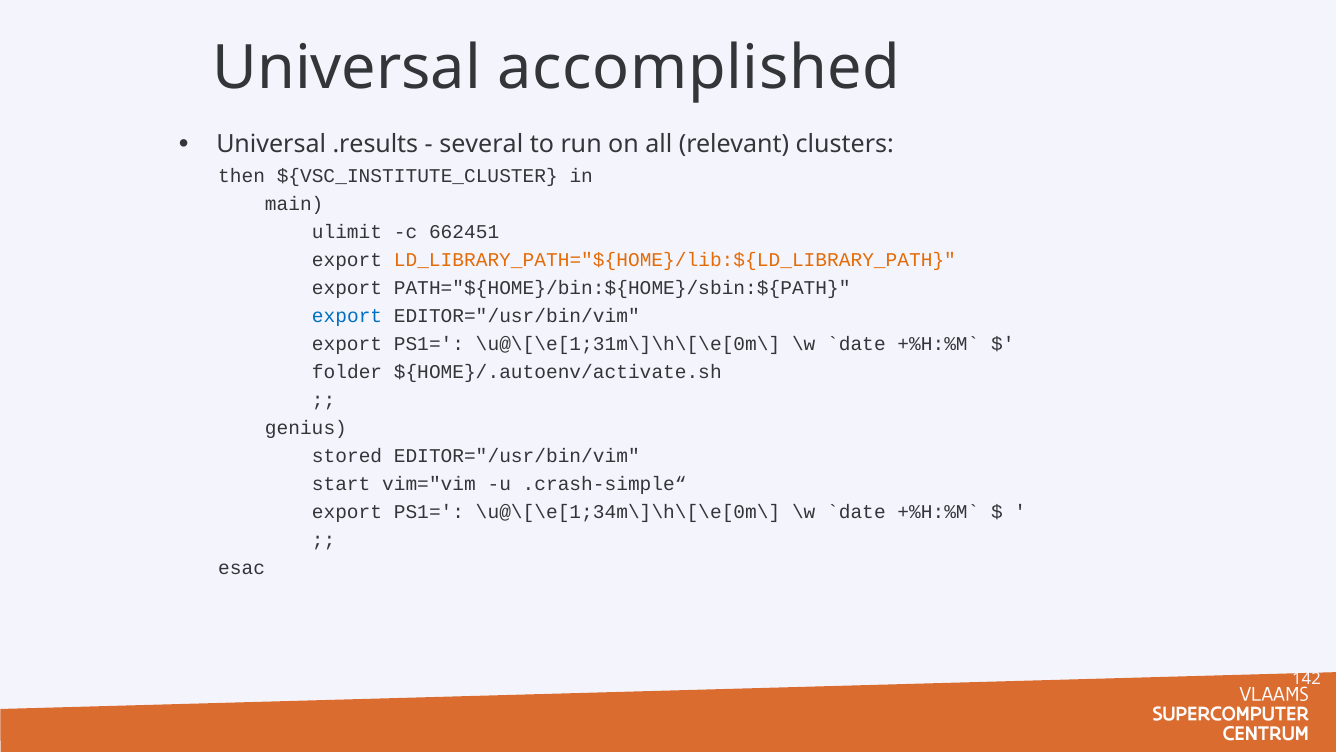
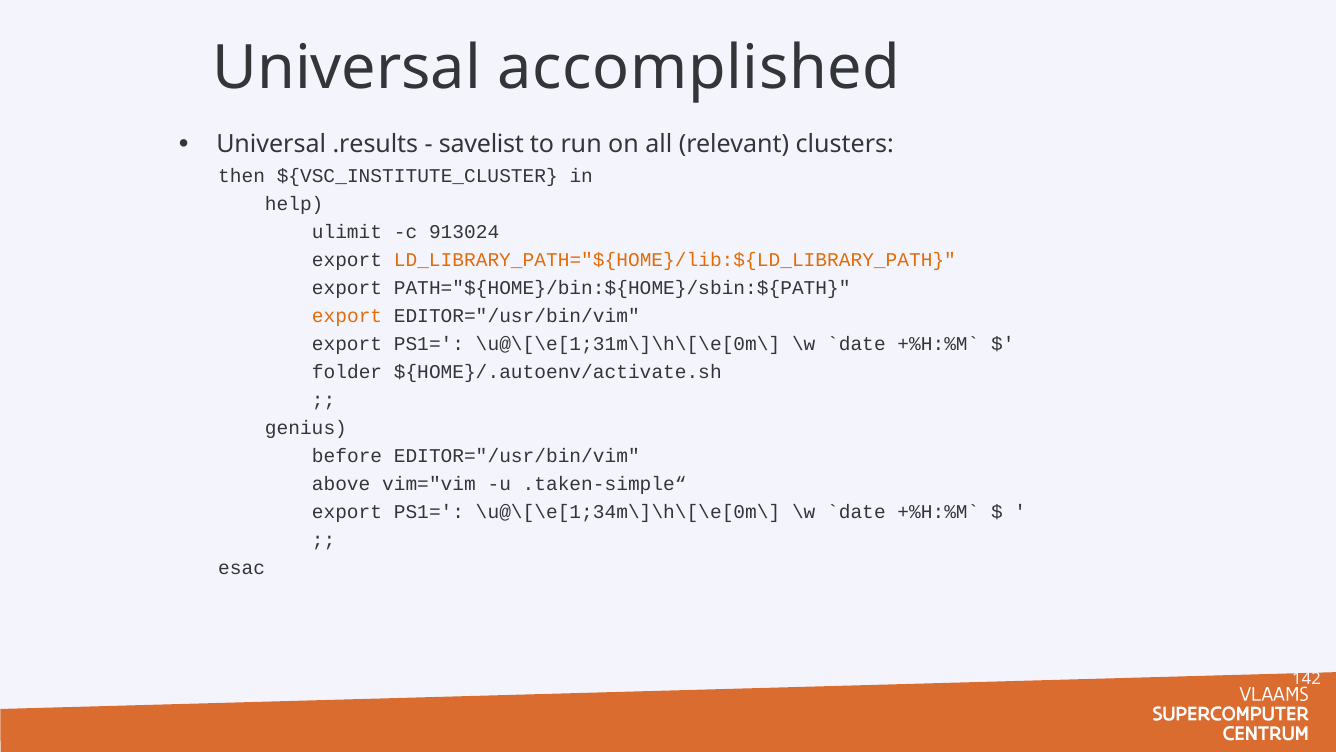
several: several -> savelist (481, 145)
main: main -> help (294, 204)
662451: 662451 -> 913024 (464, 232)
export colour: blue -> orange (347, 316)
stored: stored -> before (347, 456)
start: start -> above (341, 484)
.crash-simple“: .crash-simple“ -> .taken-simple“ (605, 484)
